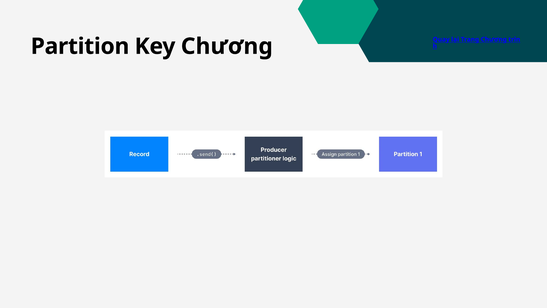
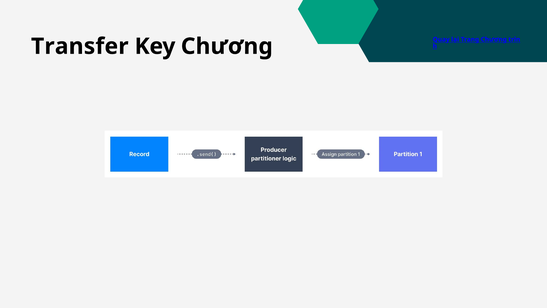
Partition: Partition -> Transfer (80, 46)
